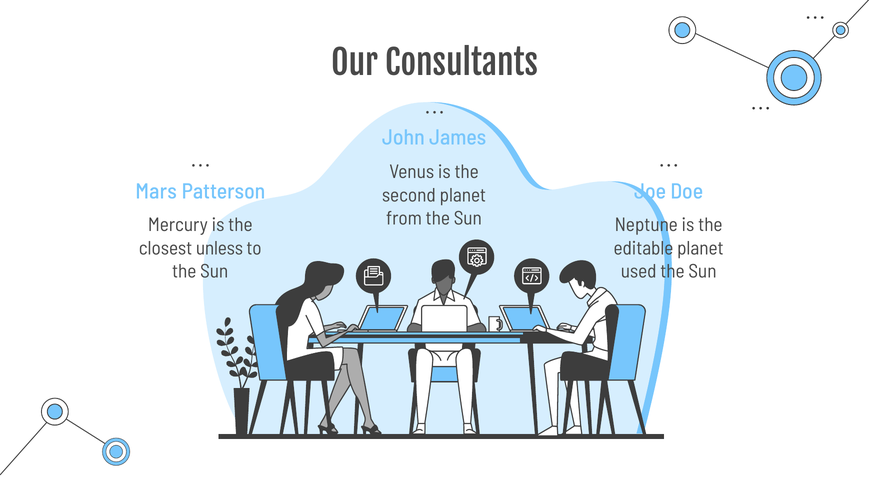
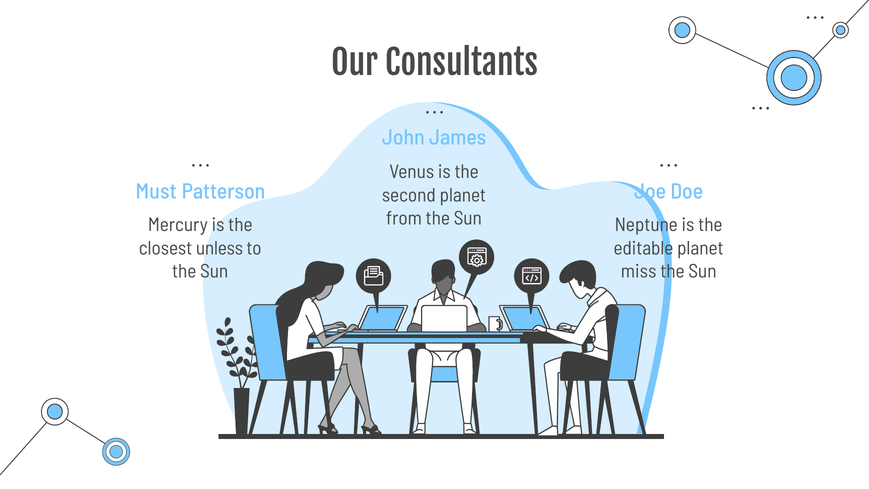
Mars: Mars -> Must (156, 191)
used: used -> miss (639, 271)
